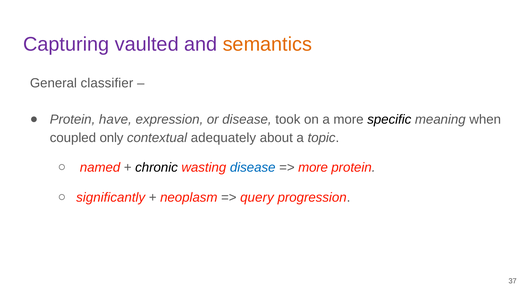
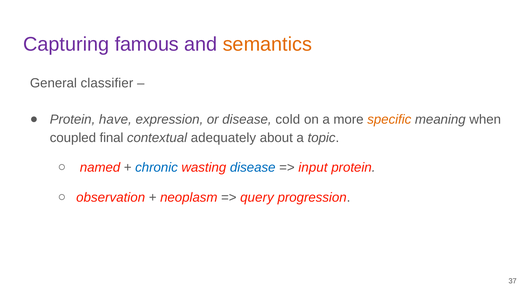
vaulted: vaulted -> famous (147, 44)
took: took -> cold (288, 120)
specific colour: black -> orange (389, 120)
only: only -> final (112, 138)
chronic colour: black -> blue (157, 168)
more: more -> input (313, 168)
significantly: significantly -> observation (111, 198)
